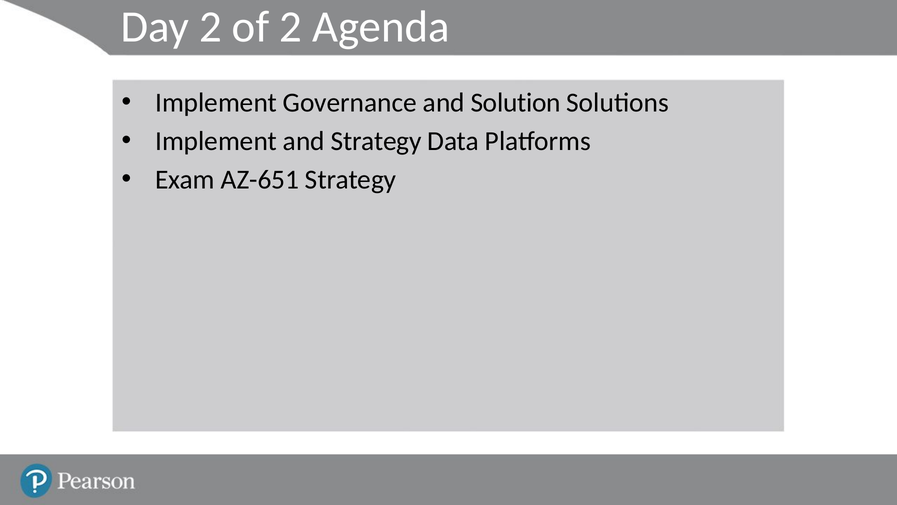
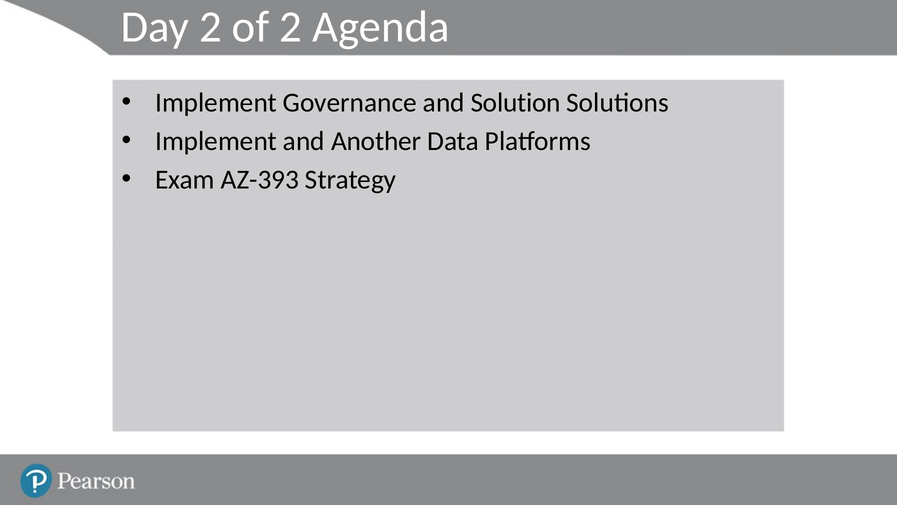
and Strategy: Strategy -> Another (376, 141)
AZ-651: AZ-651 -> AZ-393 (260, 179)
